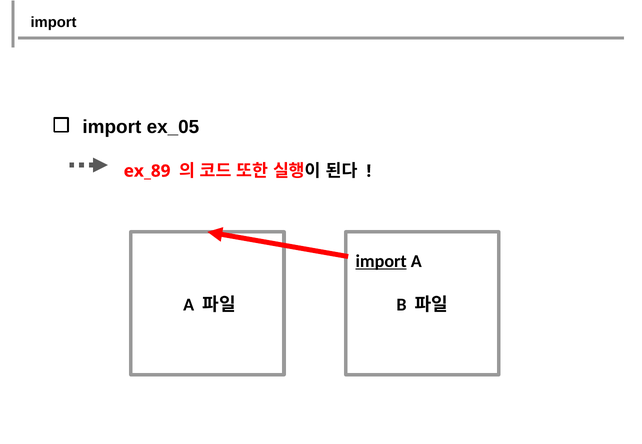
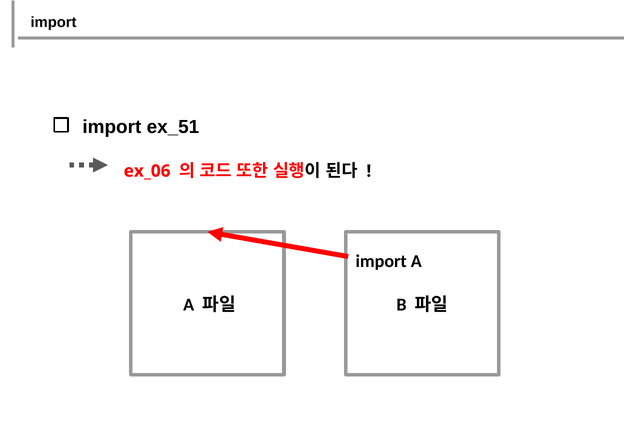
ex_05: ex_05 -> ex_51 (173, 127)
ex_89: ex_89 -> ex_06 (147, 171)
import underline: present -> none (381, 261)
